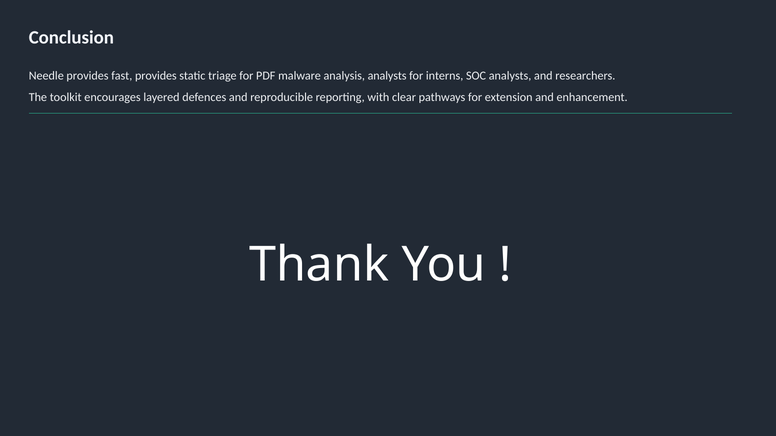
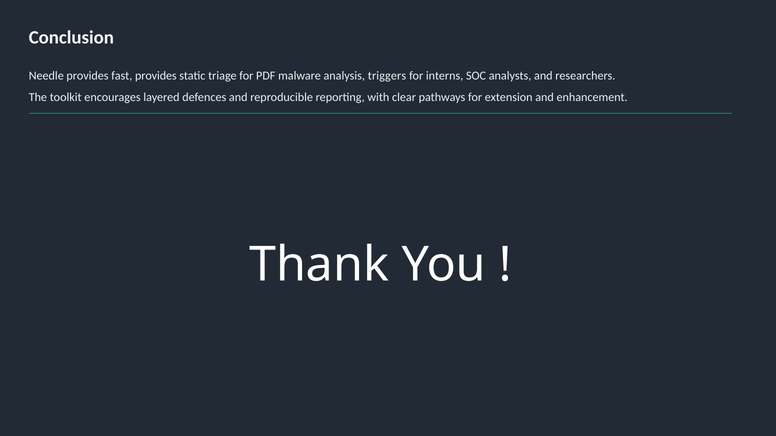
analysis analysts: analysts -> triggers (387, 76)
